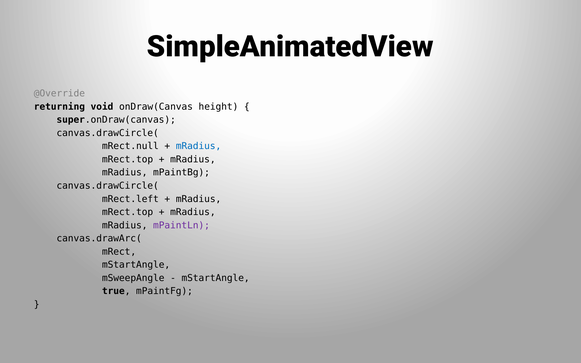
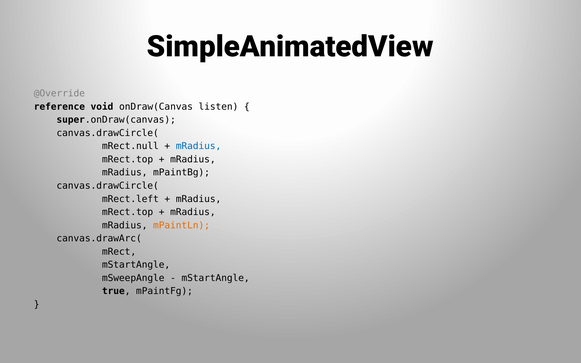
returning: returning -> reference (59, 107)
height: height -> listen (218, 107)
mPaintLn colour: purple -> orange (181, 225)
